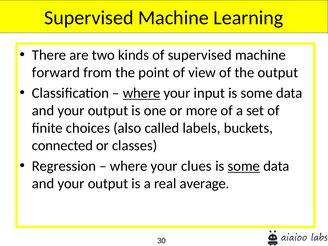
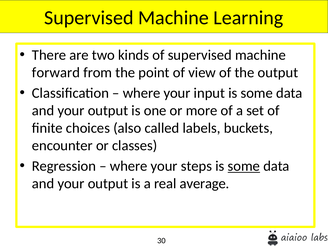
where underline: present -> none (142, 93)
connected: connected -> encounter (62, 146)
clues: clues -> steps (196, 166)
